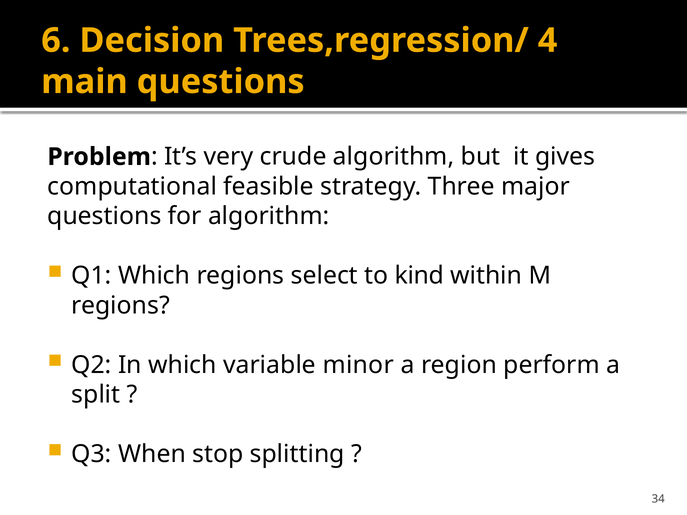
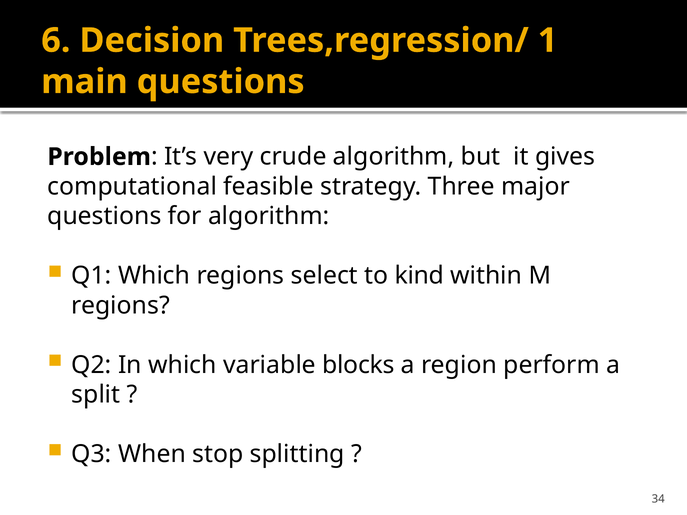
4: 4 -> 1 (548, 41)
minor: minor -> blocks (358, 365)
